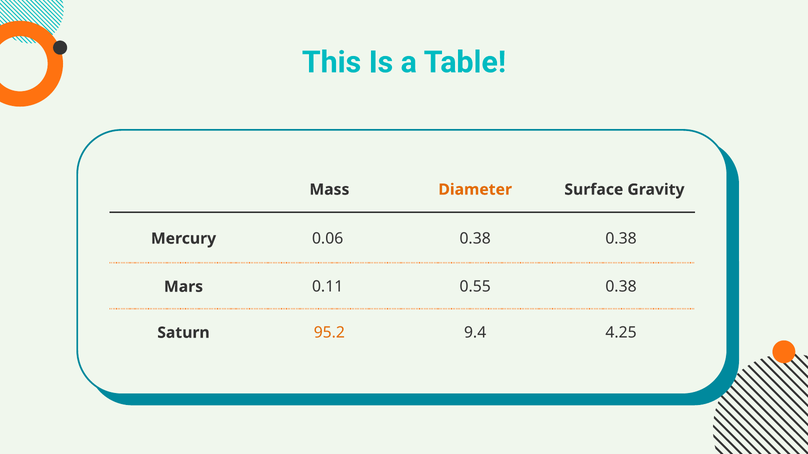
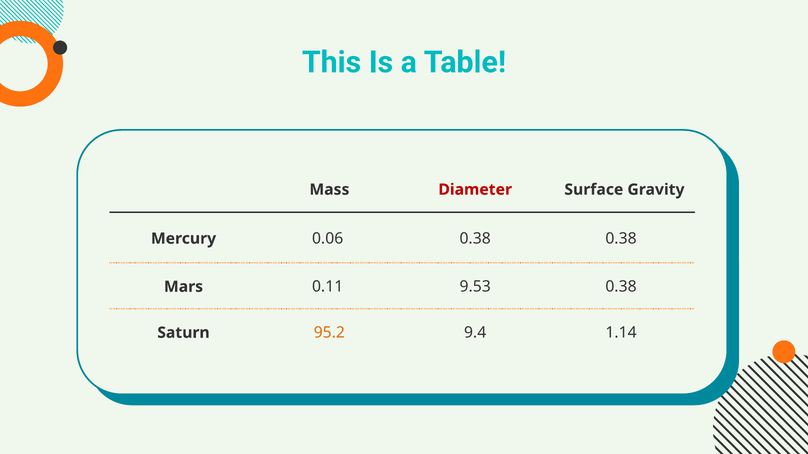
Diameter colour: orange -> red (475, 190)
0.55: 0.55 -> 9.53 (475, 287)
4.25: 4.25 -> 1.14 (621, 333)
